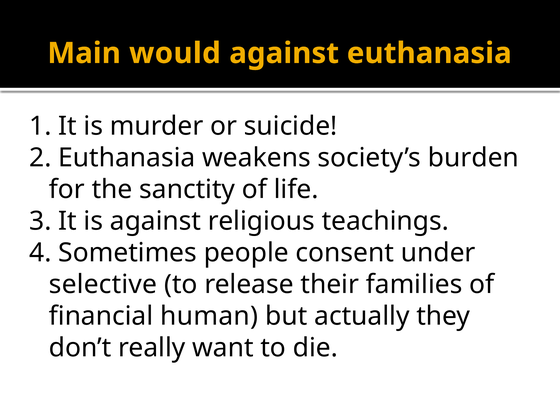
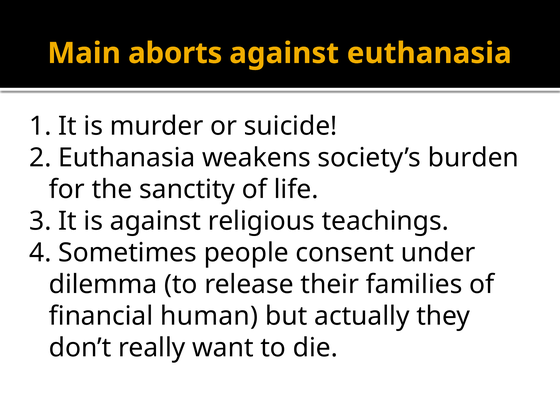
would: would -> aborts (175, 53)
selective: selective -> dilemma (103, 284)
